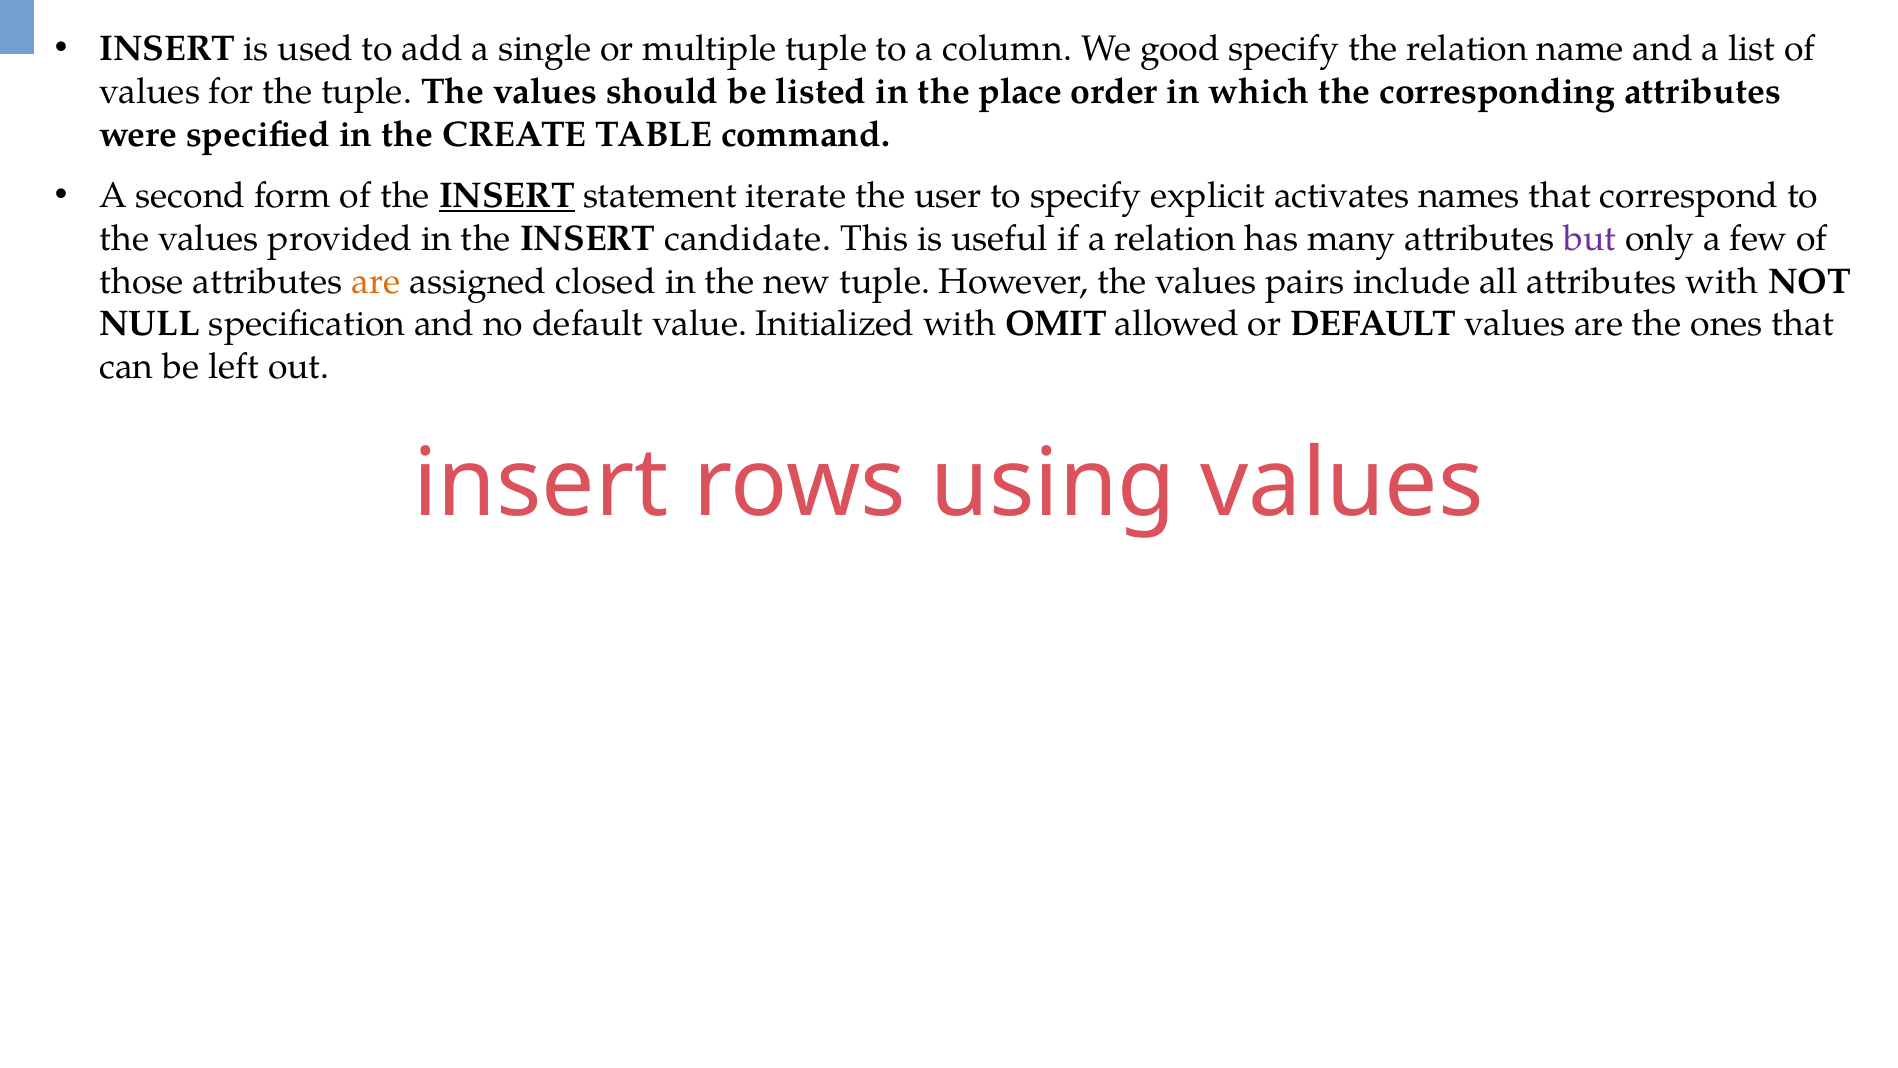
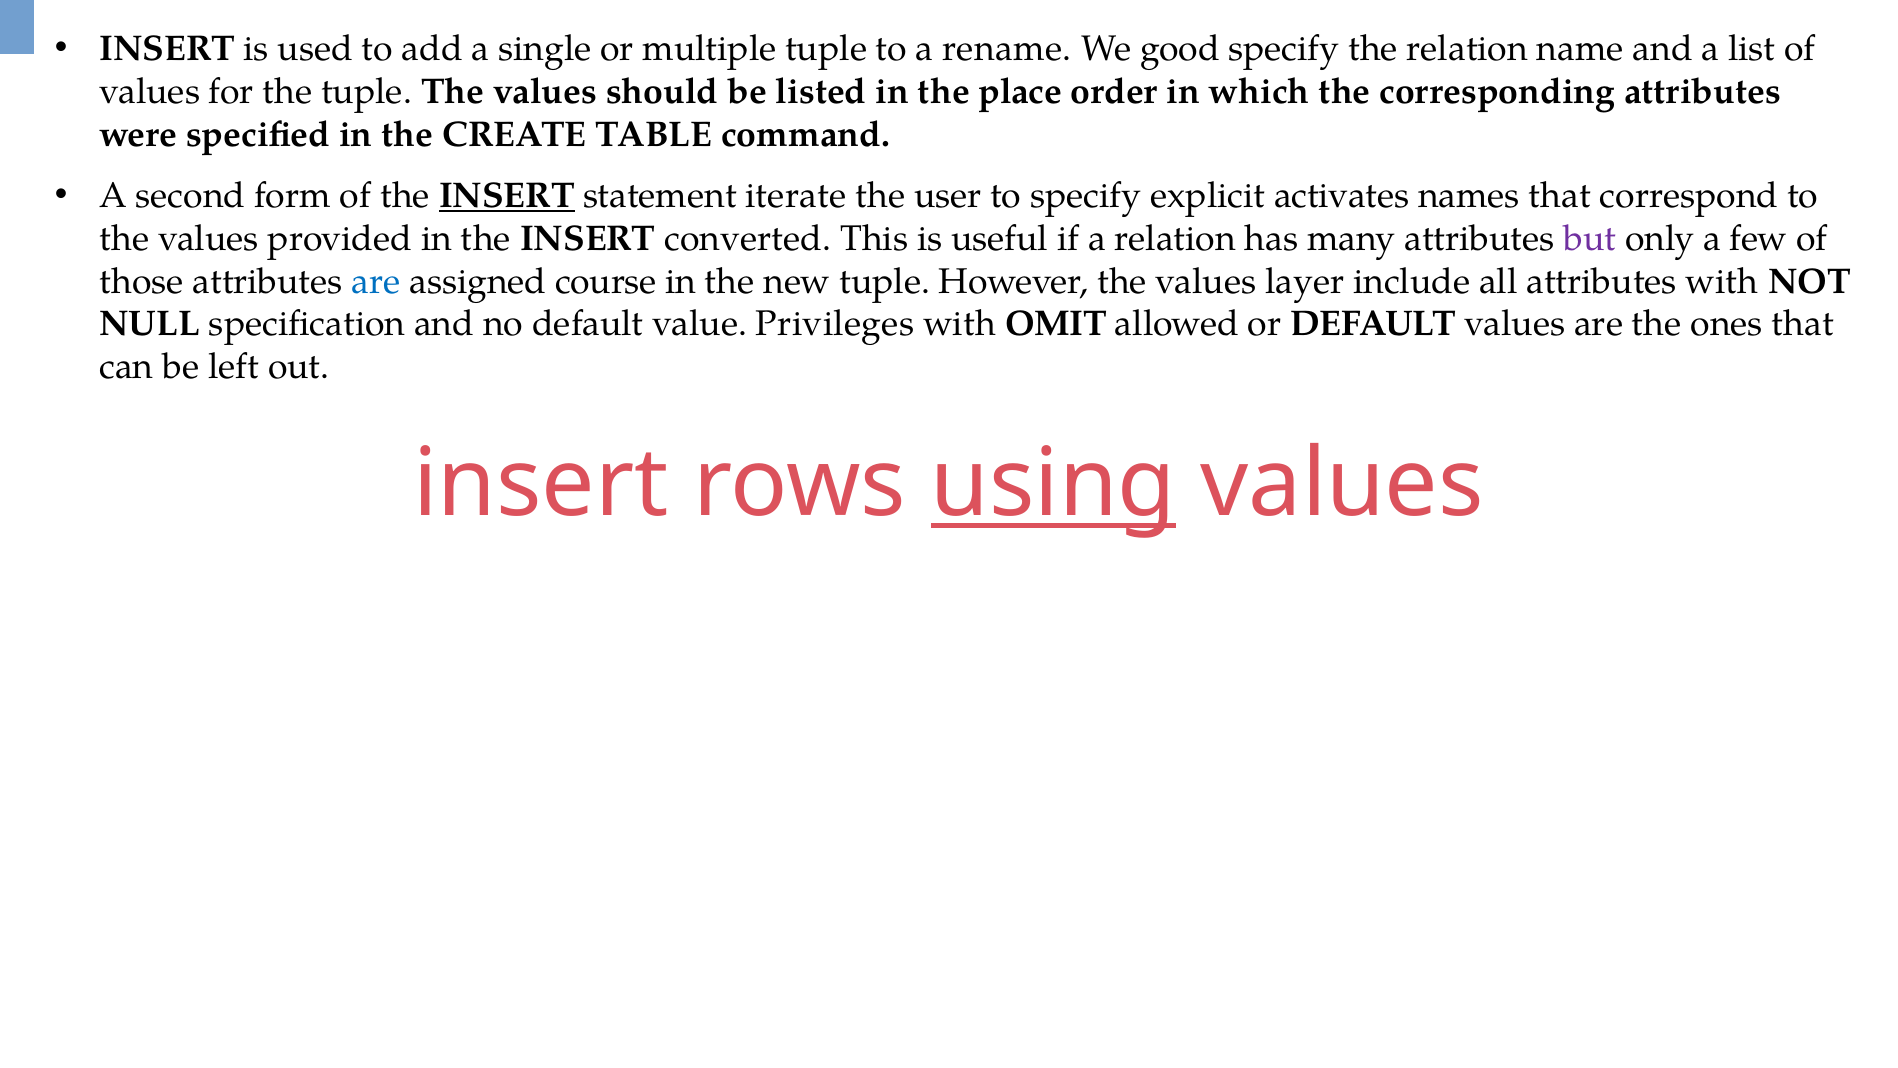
column: column -> rename (1007, 49)
candidate: candidate -> converted (748, 239)
are colour: orange -> blue (376, 281)
closed: closed -> course (606, 281)
pairs: pairs -> layer (1305, 281)
Initialized: Initialized -> Privileges (835, 324)
using underline: none -> present (1053, 484)
